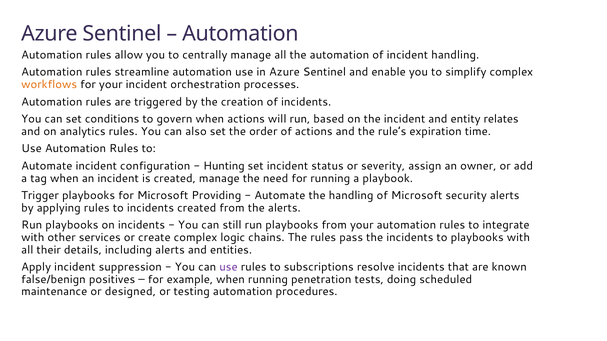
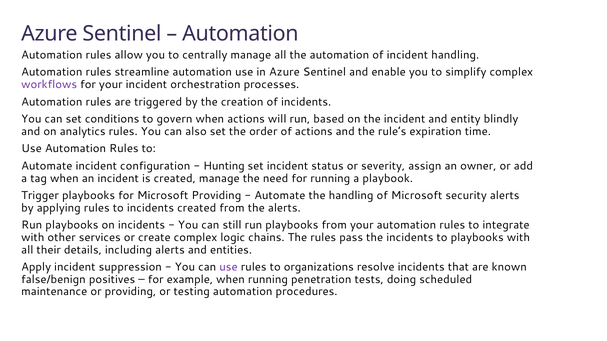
workflows colour: orange -> purple (49, 85)
relates: relates -> blindly (501, 119)
subscriptions: subscriptions -> organizations (319, 267)
or designed: designed -> providing (130, 292)
